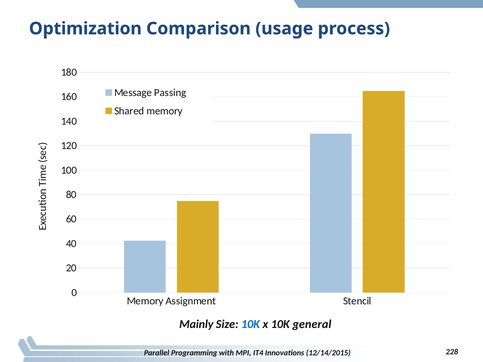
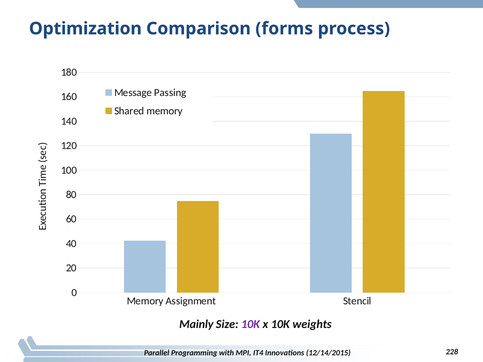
usage: usage -> forms (284, 29)
10K colour: blue -> purple (251, 324)
general: general -> weights (312, 324)
